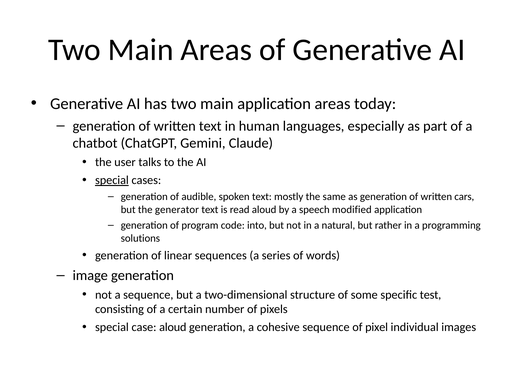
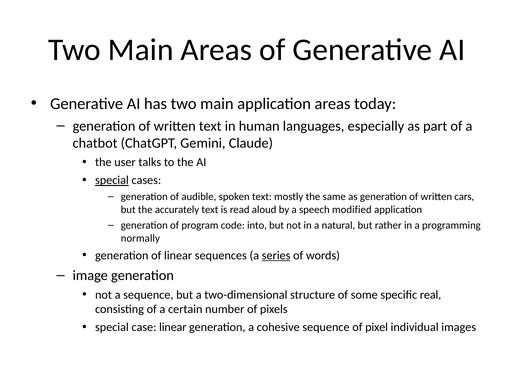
generator: generator -> accurately (177, 209)
solutions: solutions -> normally (140, 238)
series underline: none -> present (276, 255)
test: test -> real (431, 294)
case aloud: aloud -> linear (173, 327)
